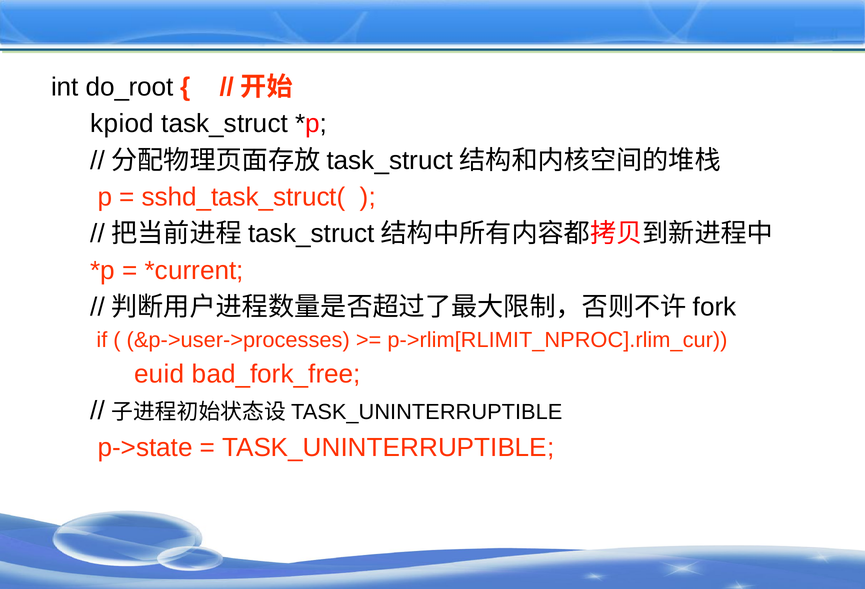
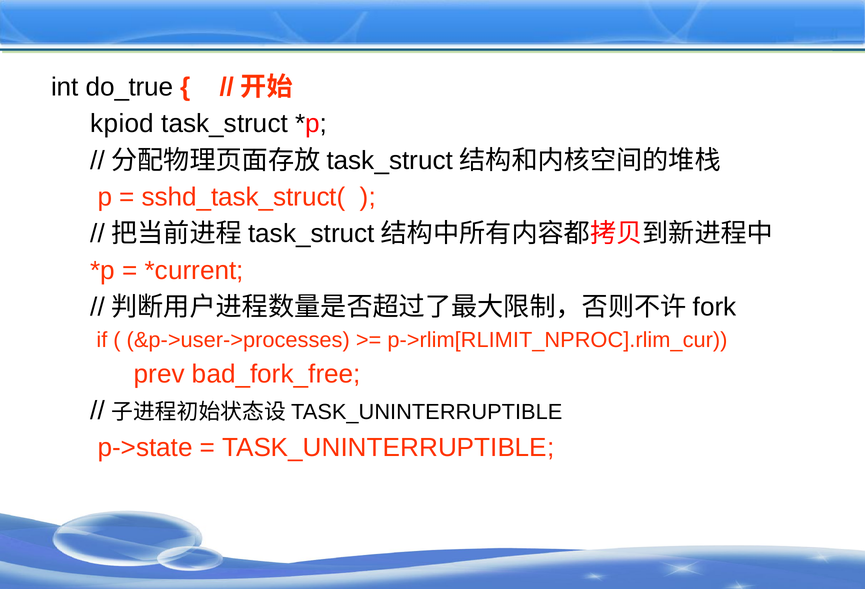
do_root: do_root -> do_true (130, 87)
euid: euid -> prev (159, 374)
